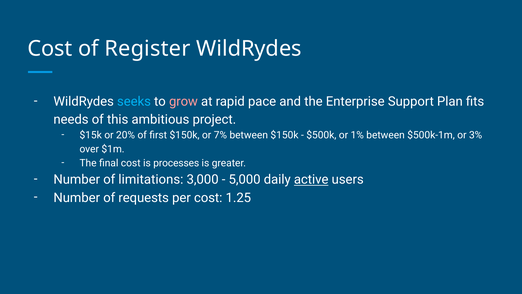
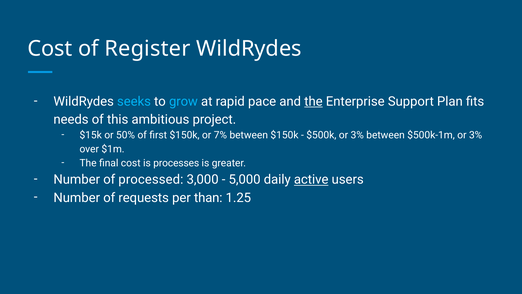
grow colour: pink -> light blue (183, 101)
the underline: none -> present (313, 101)
20%: 20% -> 50% (126, 135)
$500k or 1%: 1% -> 3% (357, 135)
limitations: limitations -> processed (151, 179)
per cost: cost -> than (208, 197)
